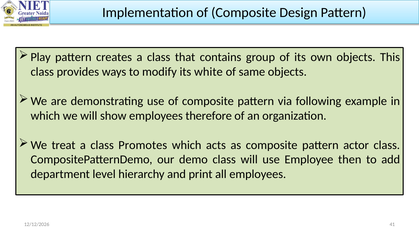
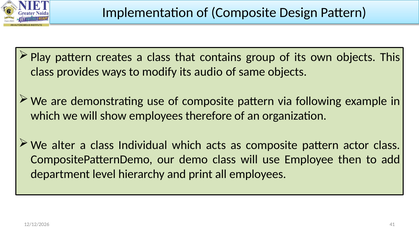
white: white -> audio (208, 72)
treat: treat -> alter (63, 145)
Promotes: Promotes -> Individual (143, 145)
